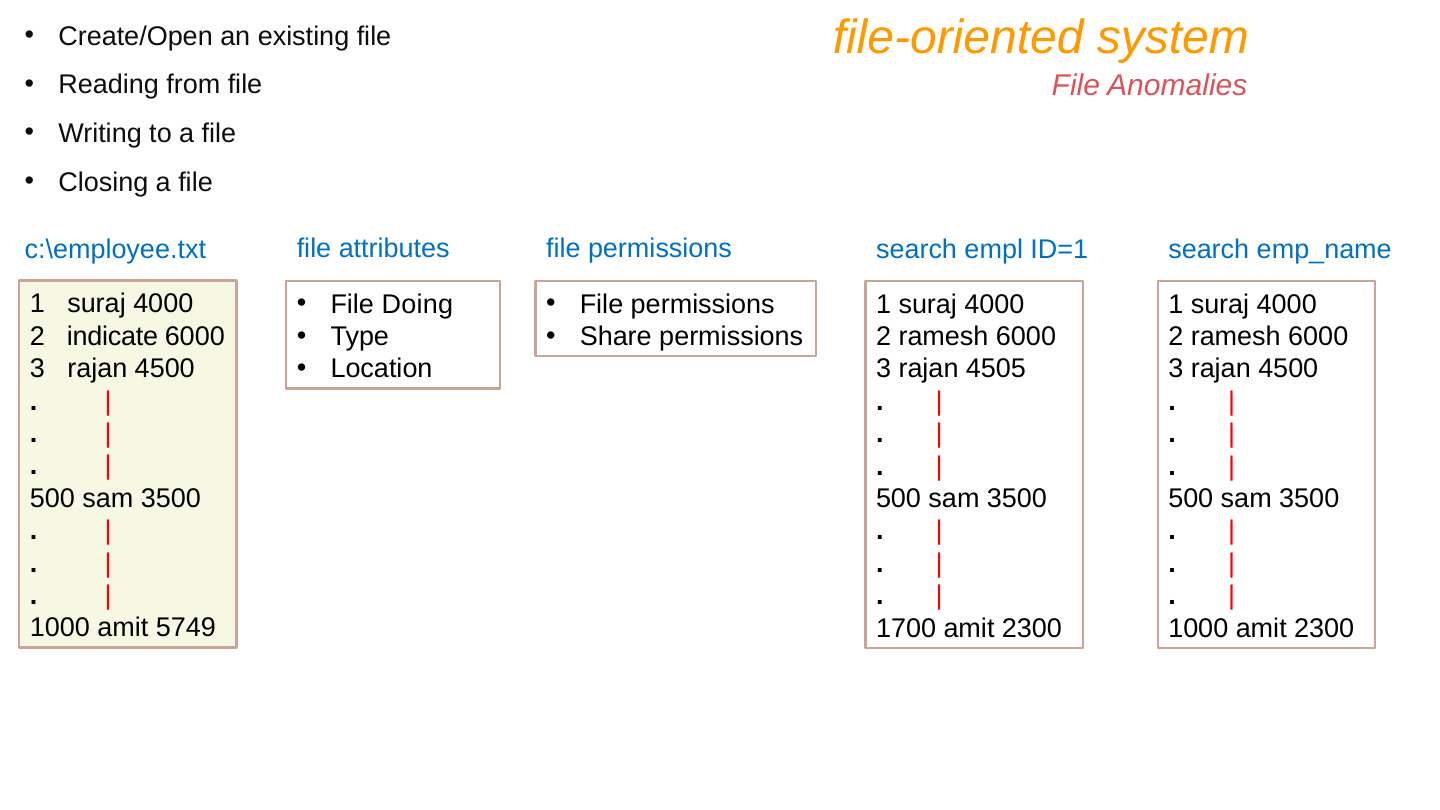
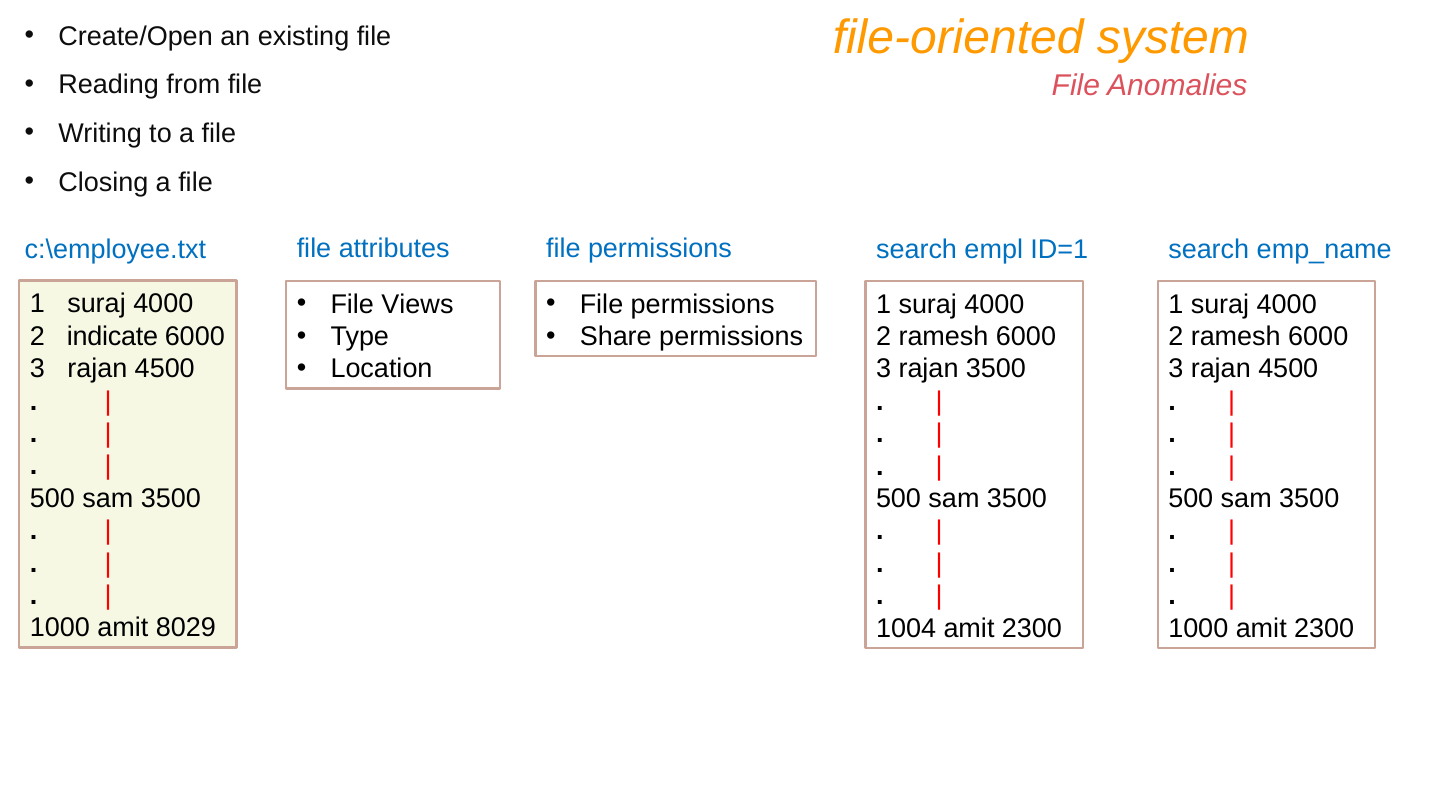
Doing: Doing -> Views (417, 304)
rajan 4505: 4505 -> 3500 (996, 369)
5749: 5749 -> 8029 (186, 628)
1700: 1700 -> 1004 (906, 628)
